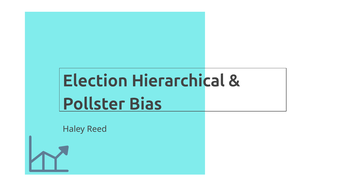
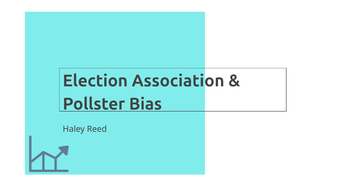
Hierarchical: Hierarchical -> Association (178, 81)
